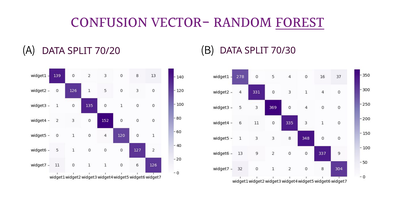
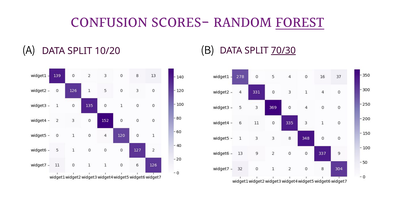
VECTOR-: VECTOR- -> SCORES- (180, 23)
70/20: 70/20 -> 10/20 (107, 51)
70/30 underline: none -> present (283, 51)
